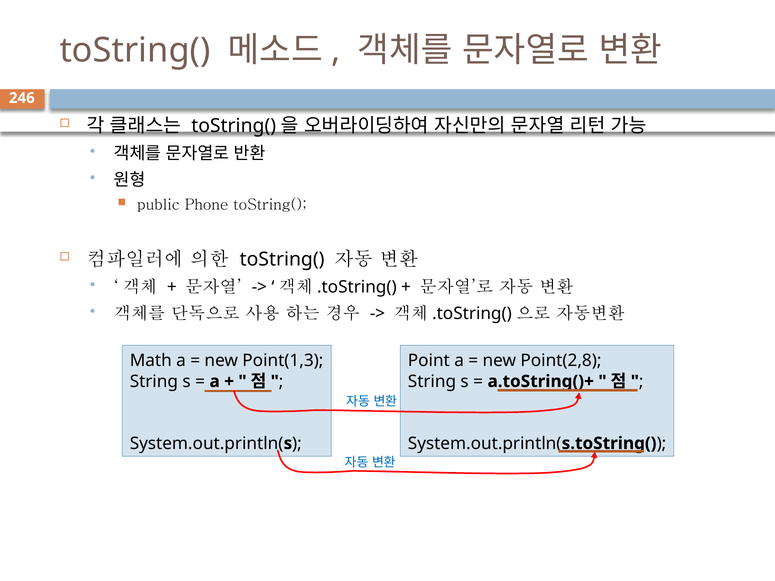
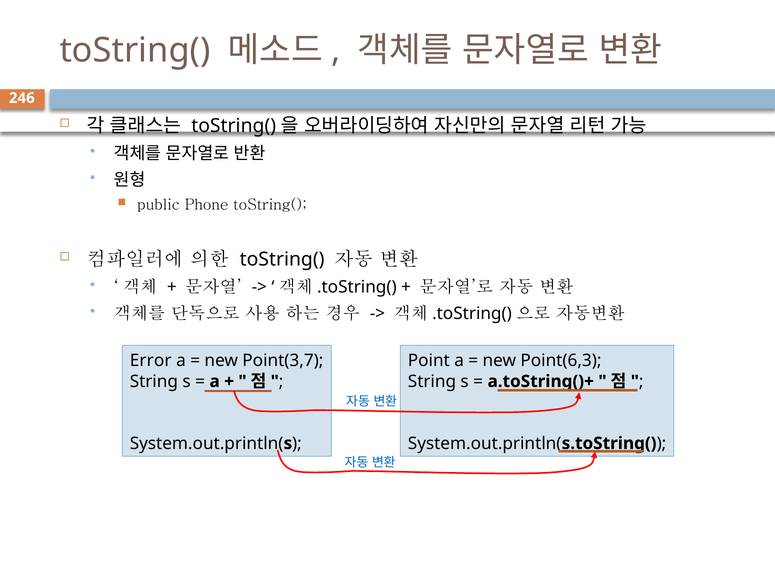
Math: Math -> Error (151, 361)
Point(1,3: Point(1,3 -> Point(3,7 (283, 361)
Point(2,8: Point(2,8 -> Point(6,3 (561, 361)
